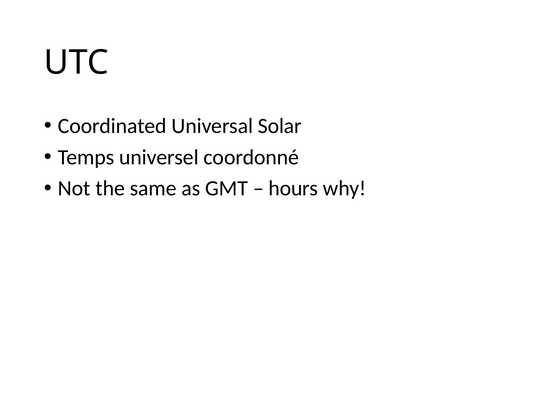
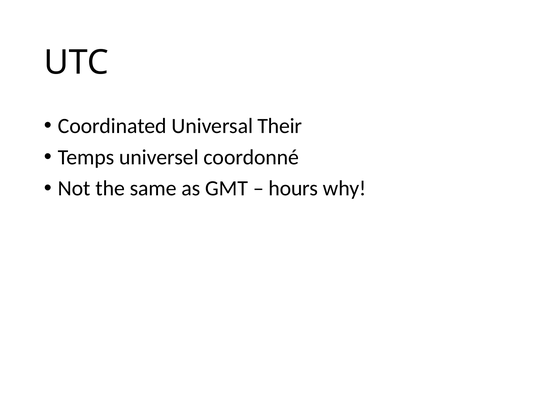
Solar: Solar -> Their (280, 126)
